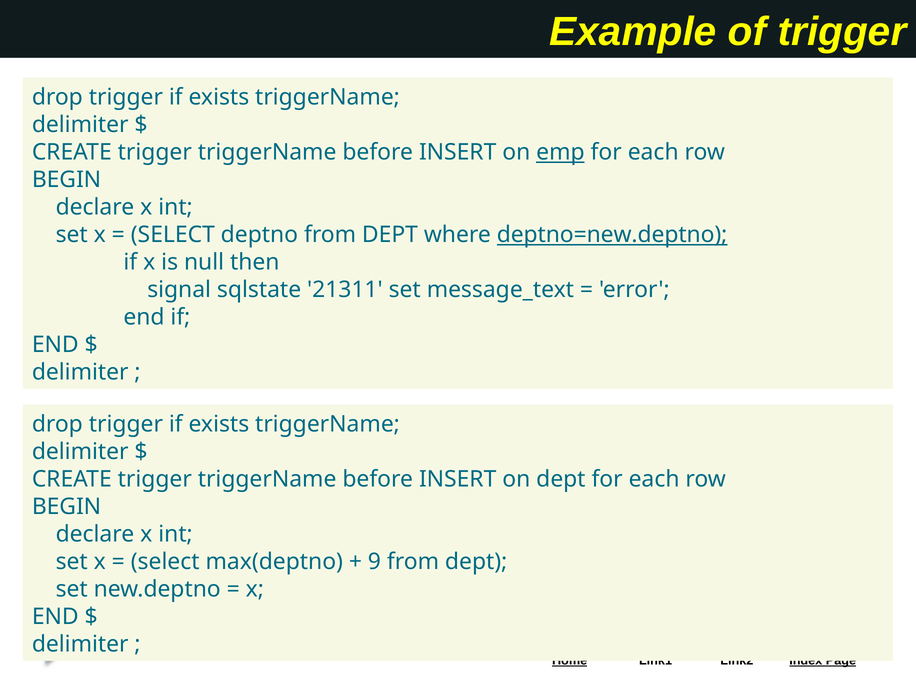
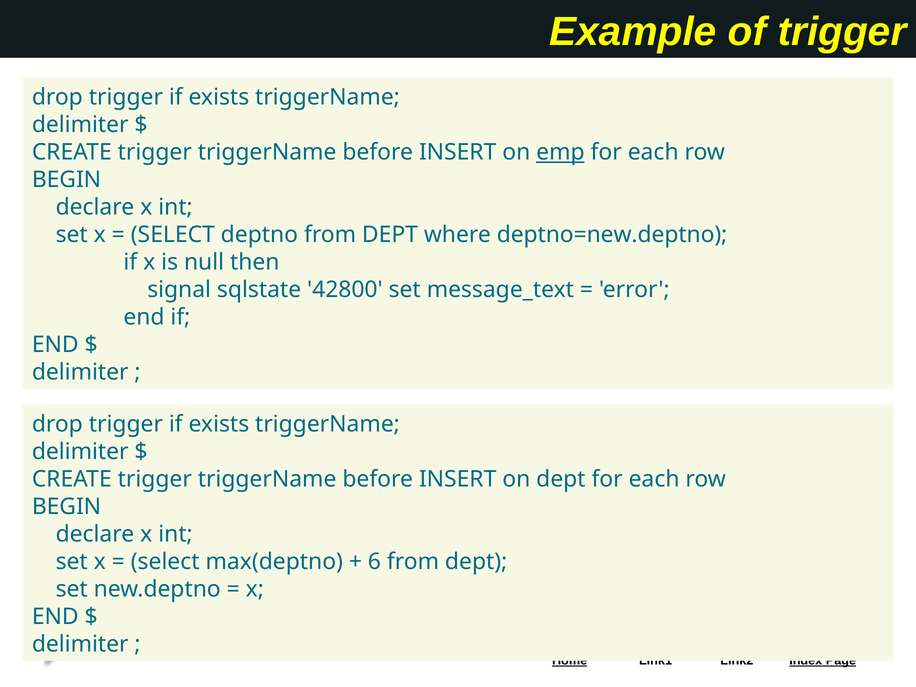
deptno=new.deptno underline: present -> none (612, 235)
21311: 21311 -> 42800 (345, 290)
9: 9 -> 6 (374, 562)
